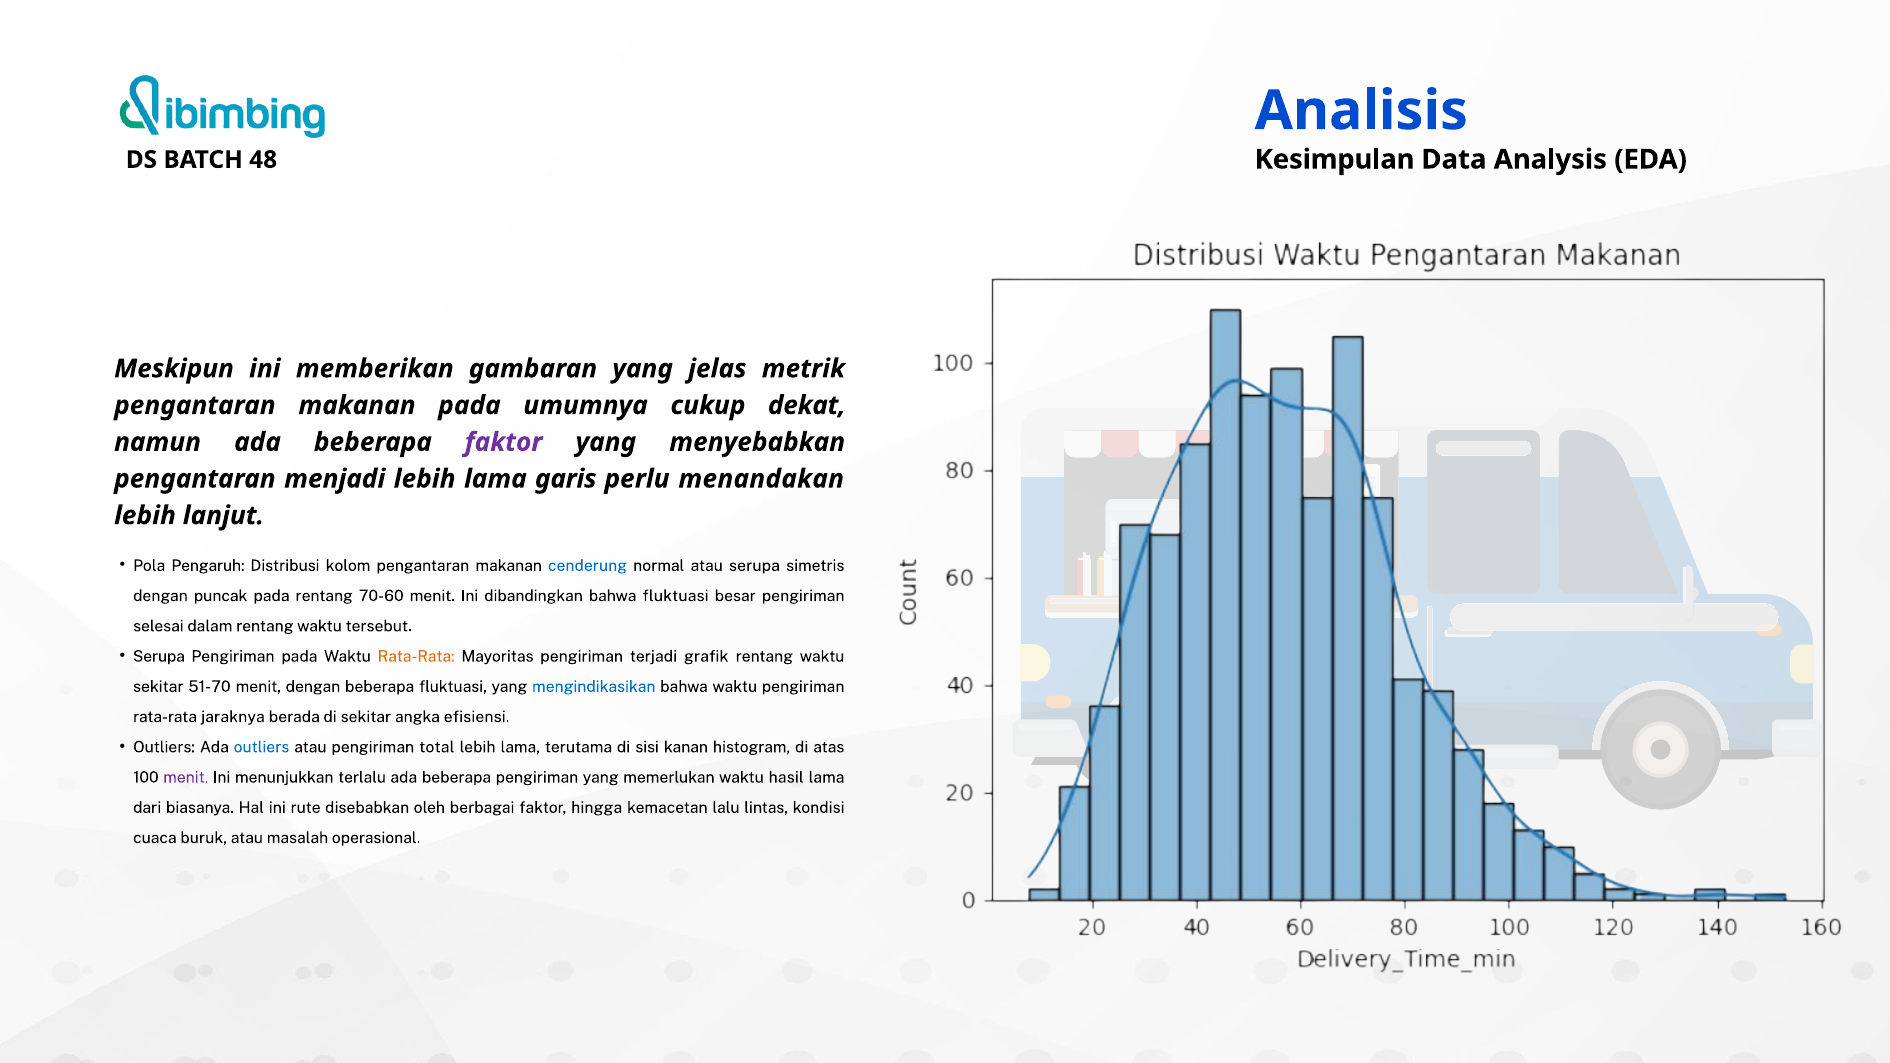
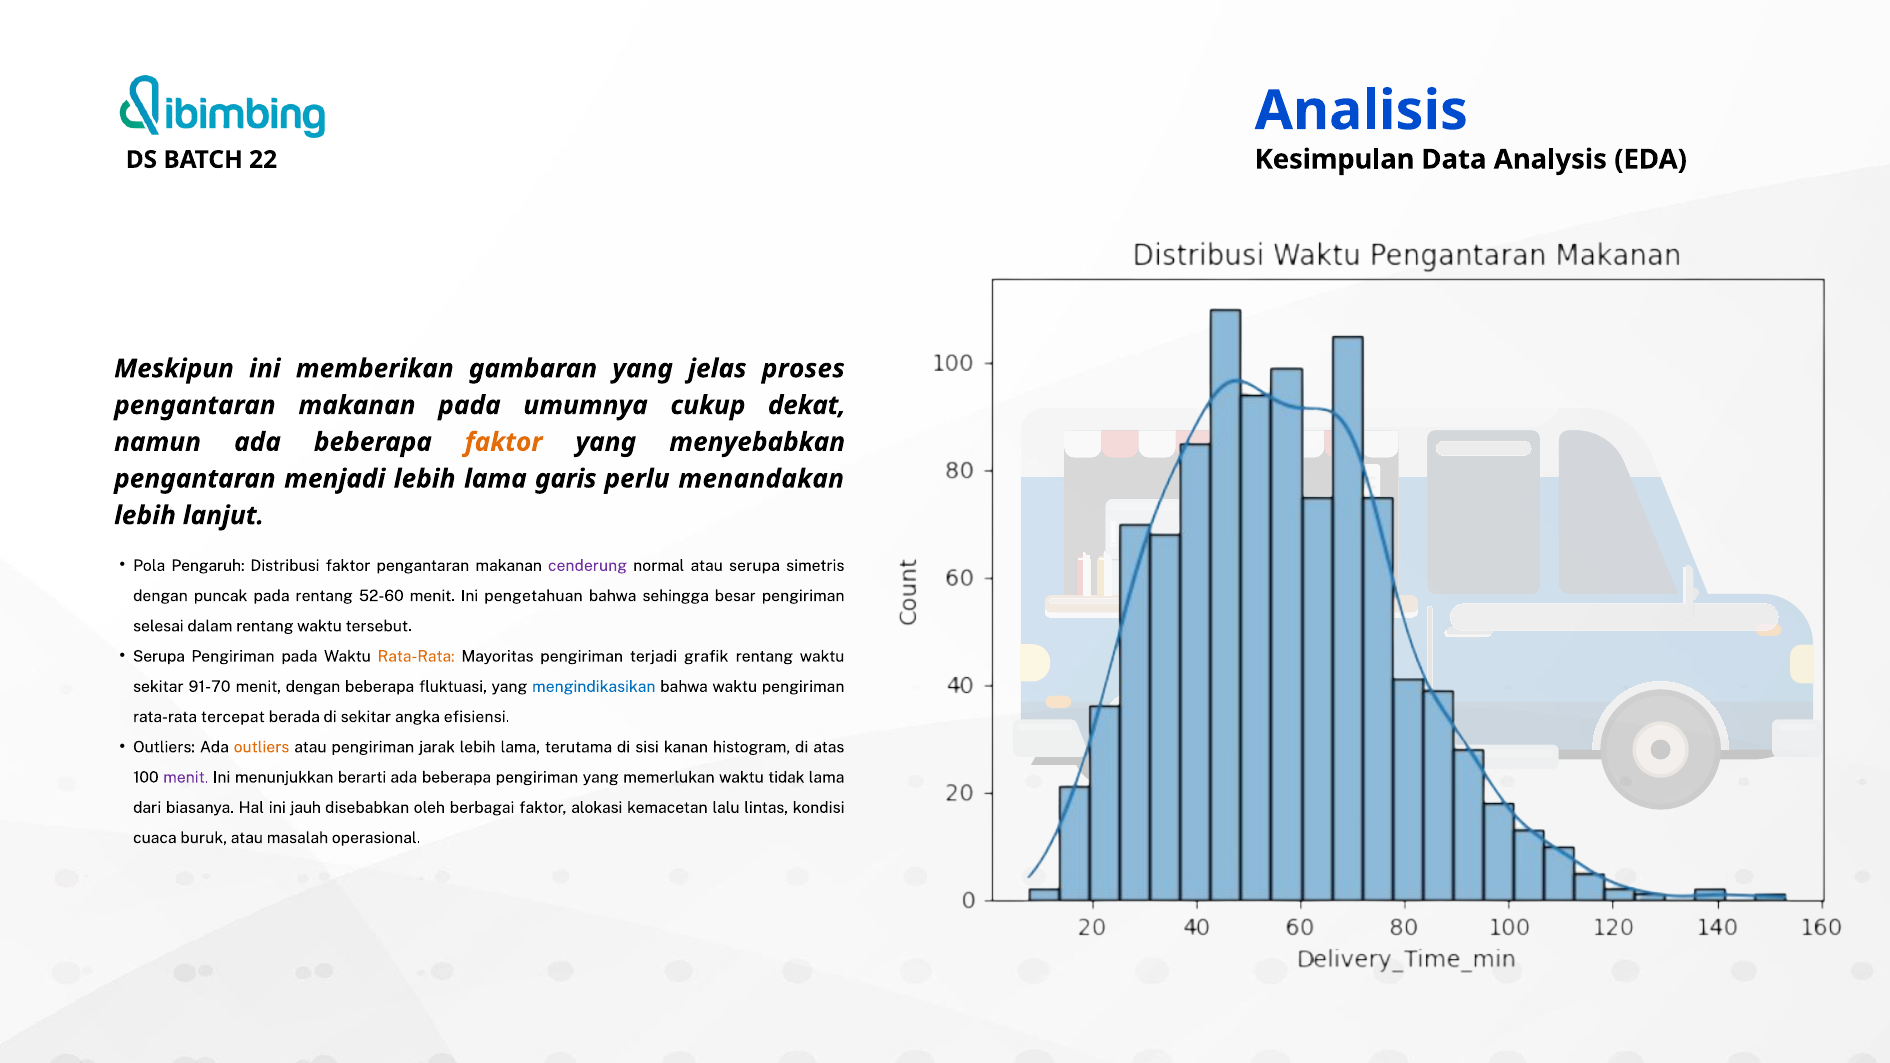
48: 48 -> 22 (263, 160)
metrik: metrik -> proses (803, 369)
faktor colour: purple -> orange (504, 442)
Distribusi kolom: kolom -> faktor (348, 566)
cenderung colour: blue -> purple (587, 566)
70-60: 70-60 -> 52-60 (381, 596)
dibandingkan: dibandingkan -> pengetahuan (533, 596)
bahwa fluktuasi: fluktuasi -> sehingga (676, 596)
51-70: 51-70 -> 91-70 (210, 687)
jaraknya: jaraknya -> tercepat (233, 717)
outliers colour: blue -> orange (261, 747)
total: total -> jarak (437, 747)
terlalu: terlalu -> berarti (362, 777)
hasil: hasil -> tidak (786, 777)
rute: rute -> jauh (306, 808)
hingga: hingga -> alokasi (597, 808)
